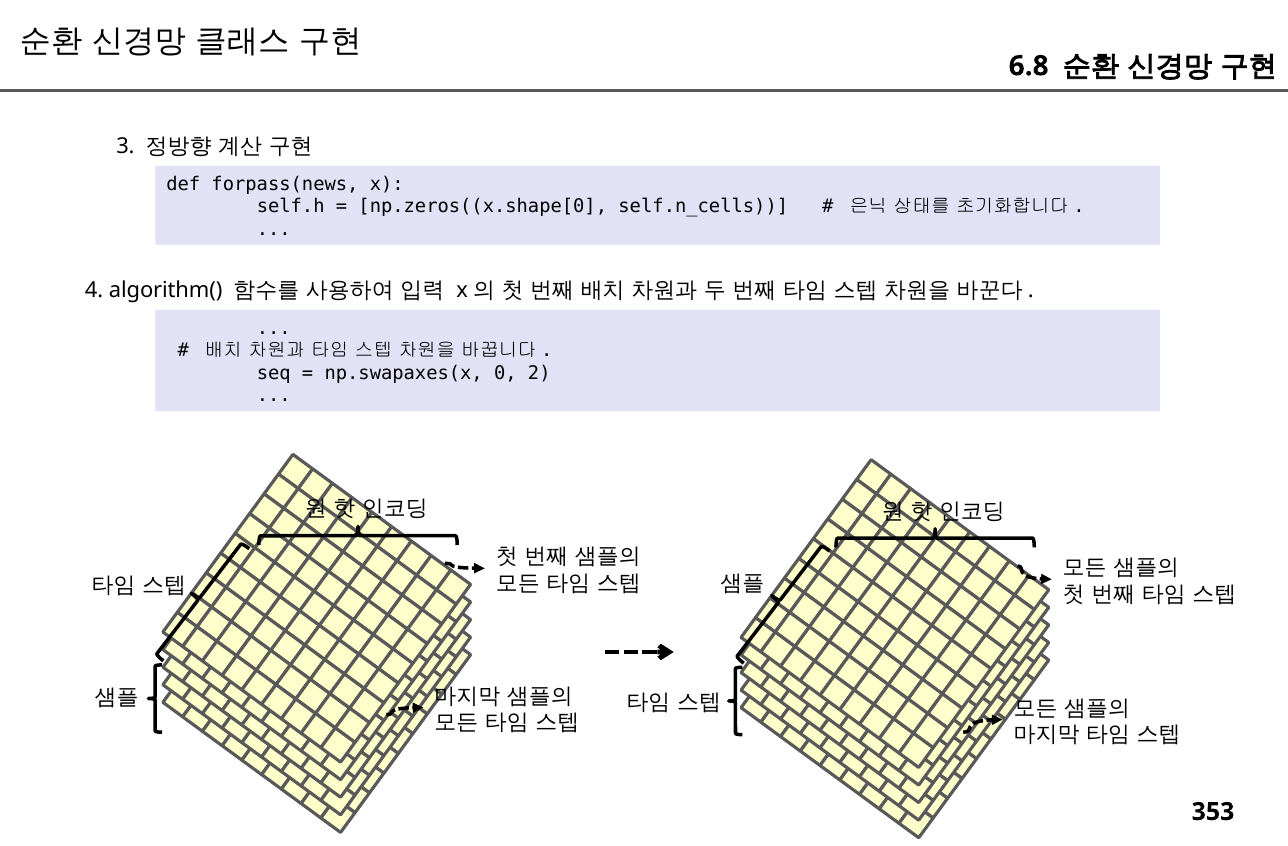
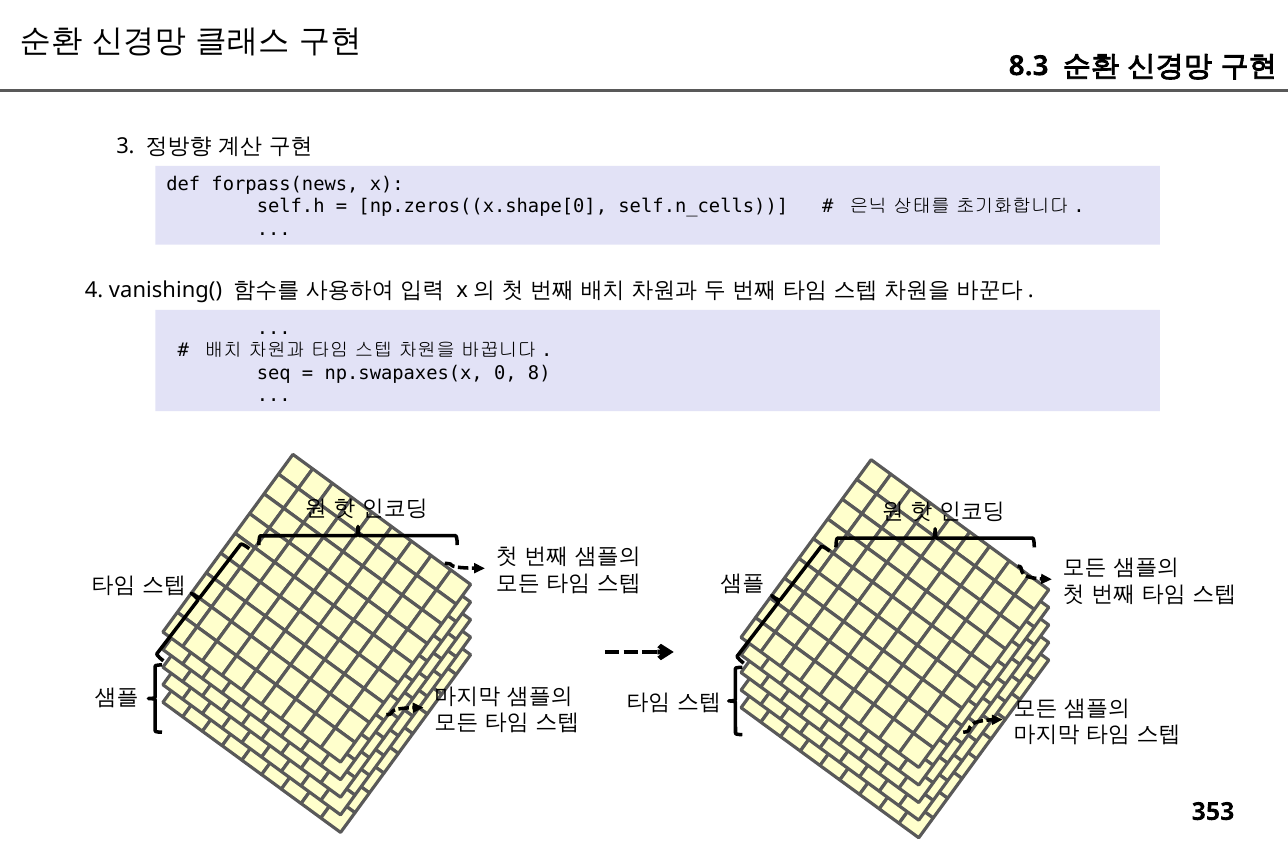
6.8: 6.8 -> 8.3 (1029, 66)
algorithm(: algorithm( -> vanishing( (166, 290)
2: 2 -> 8 (539, 373)
